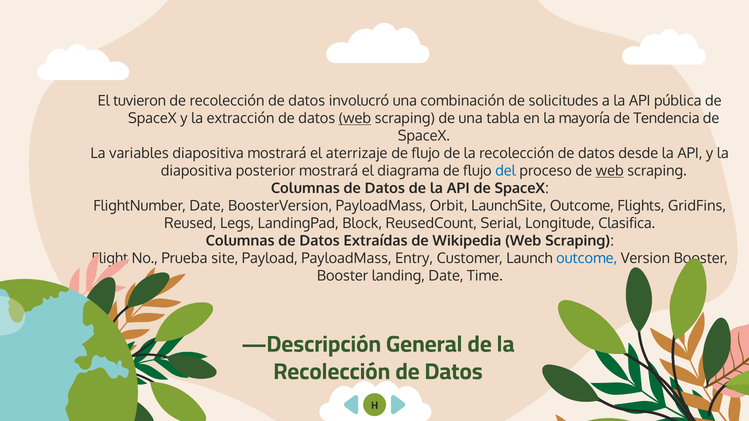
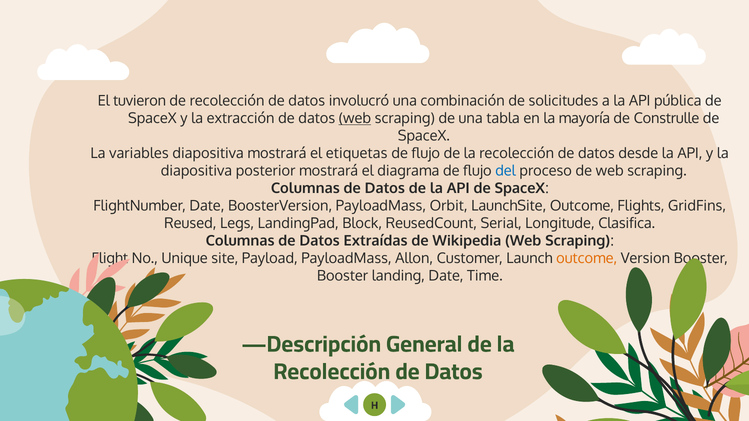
Tendencia: Tendencia -> Construlle (666, 119)
aterrizaje: aterrizaje -> etiquetas (357, 154)
web underline: present -> none (610, 171)
Prueba: Prueba -> Unique (185, 259)
Entry: Entry -> Allon (414, 259)
outcome colour: blue -> orange (587, 259)
